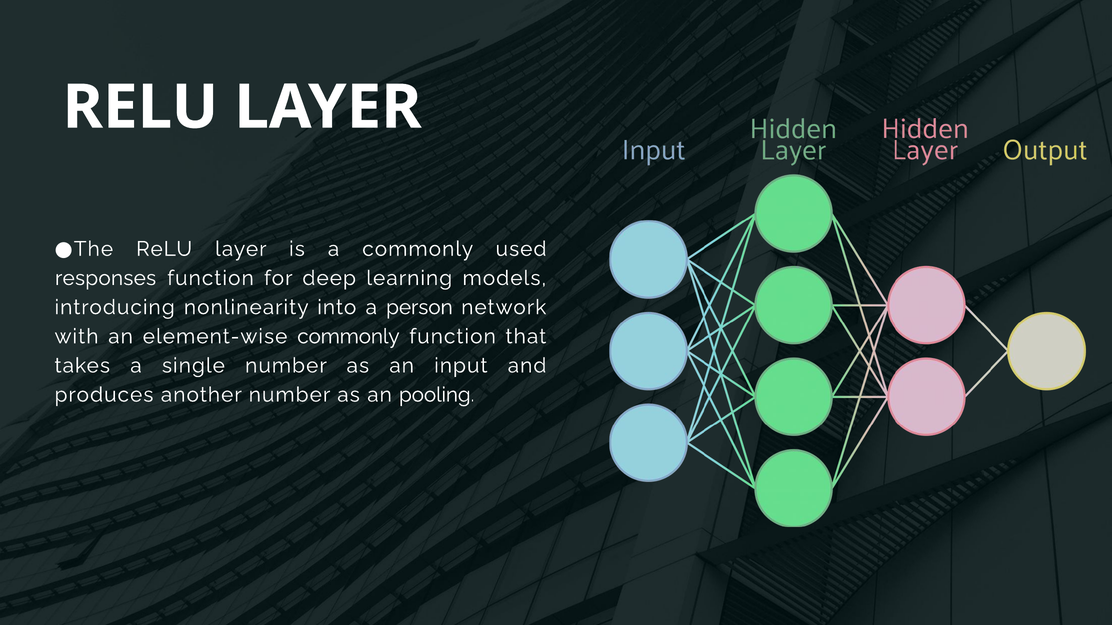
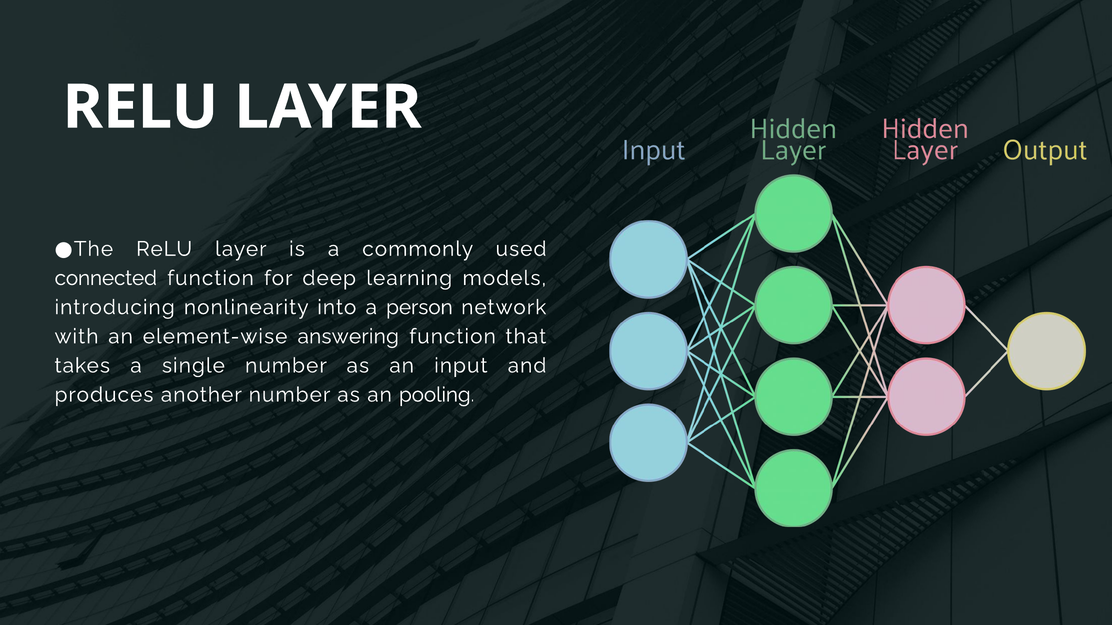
responses: responses -> connected (106, 278)
element-wise commonly: commonly -> answering (348, 337)
